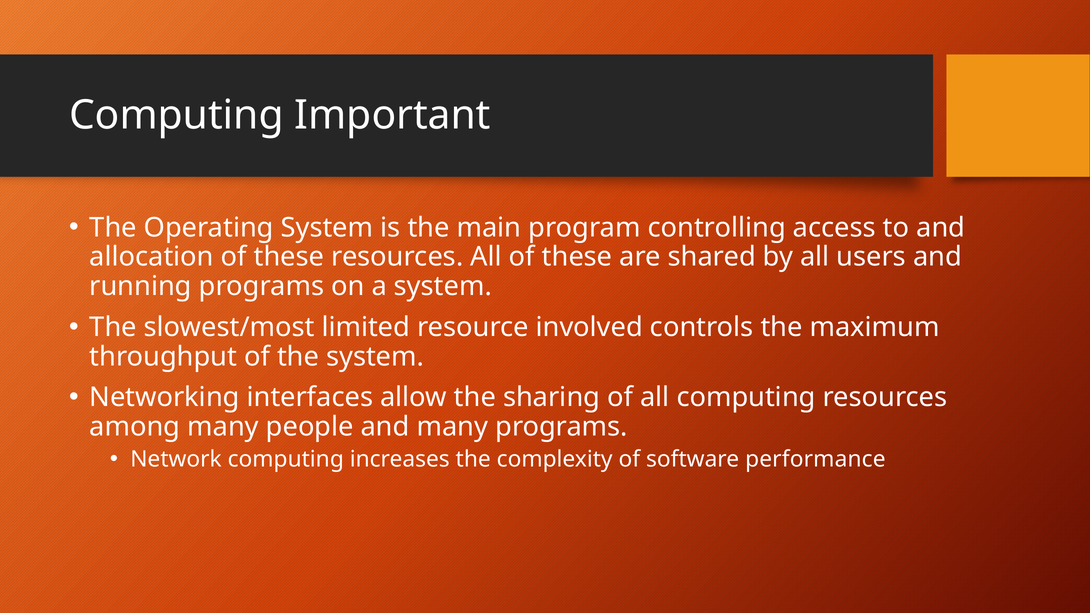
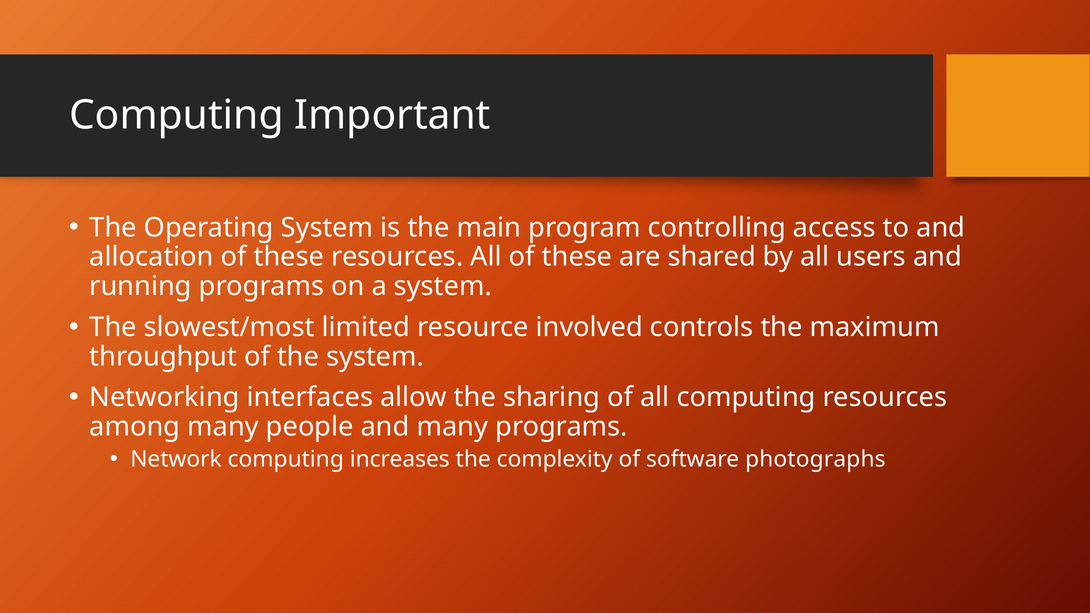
performance: performance -> photographs (815, 459)
